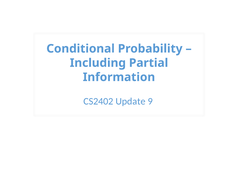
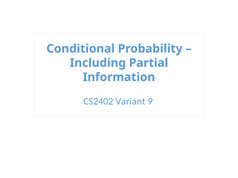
Update: Update -> Variant (130, 102)
